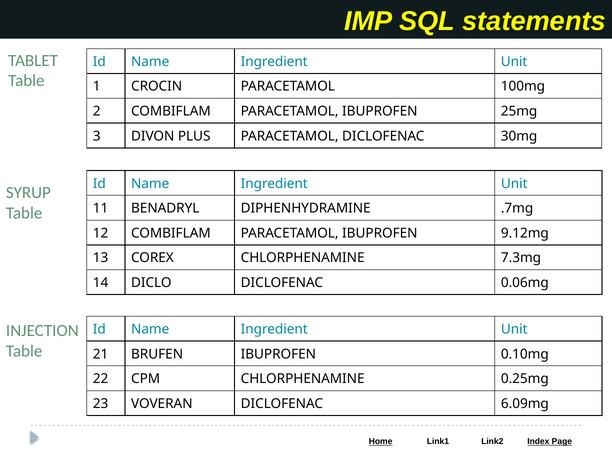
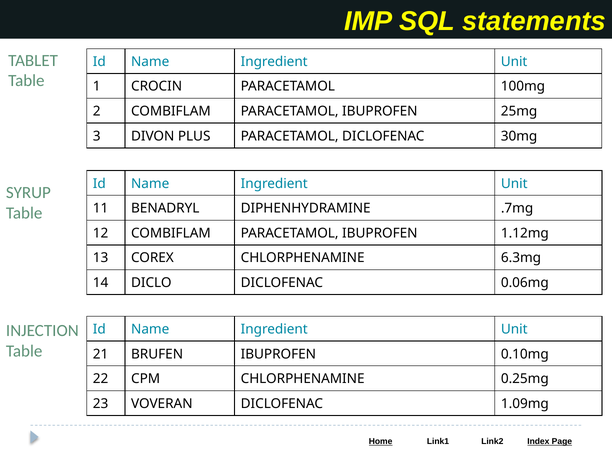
9.12mg: 9.12mg -> 1.12mg (525, 233)
7.3mg: 7.3mg -> 6.3mg (521, 258)
6.09mg: 6.09mg -> 1.09mg (525, 404)
